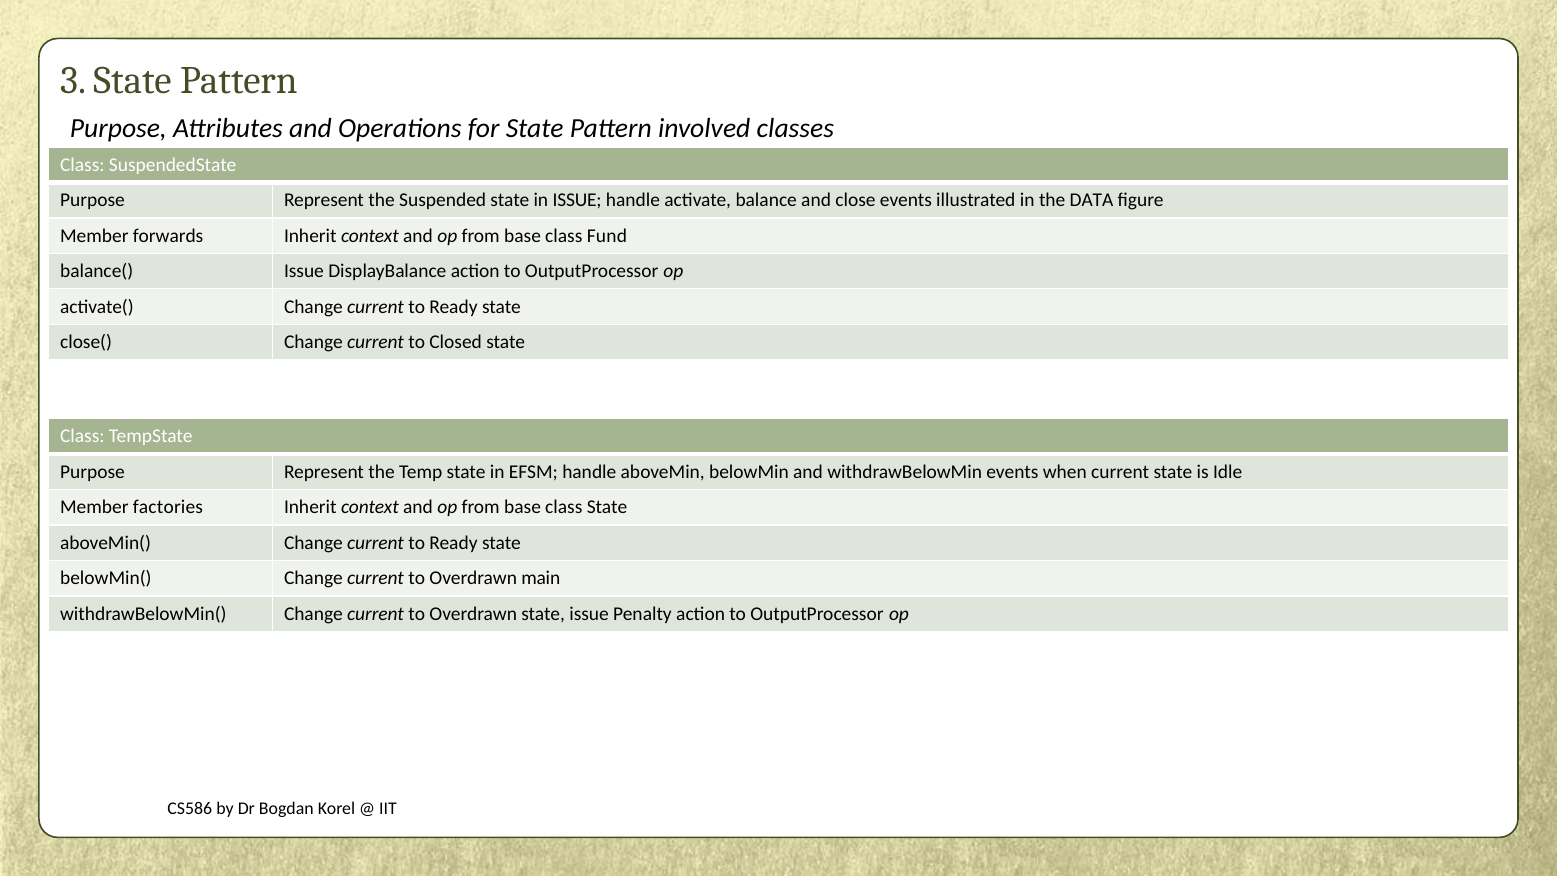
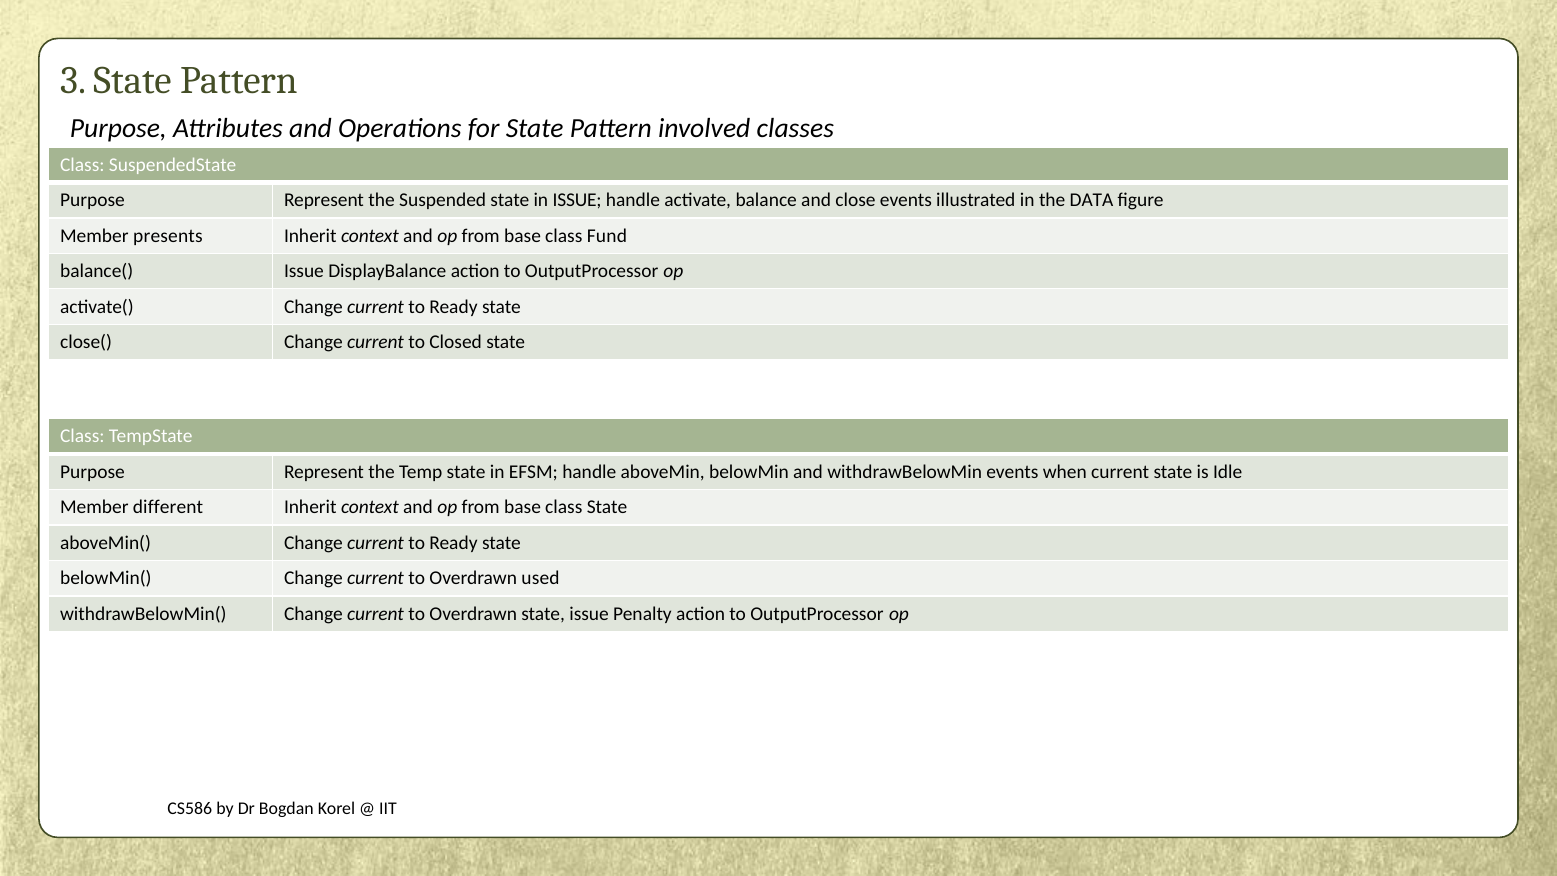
forwards: forwards -> presents (168, 236)
factories: factories -> different (168, 507)
main: main -> used (541, 578)
